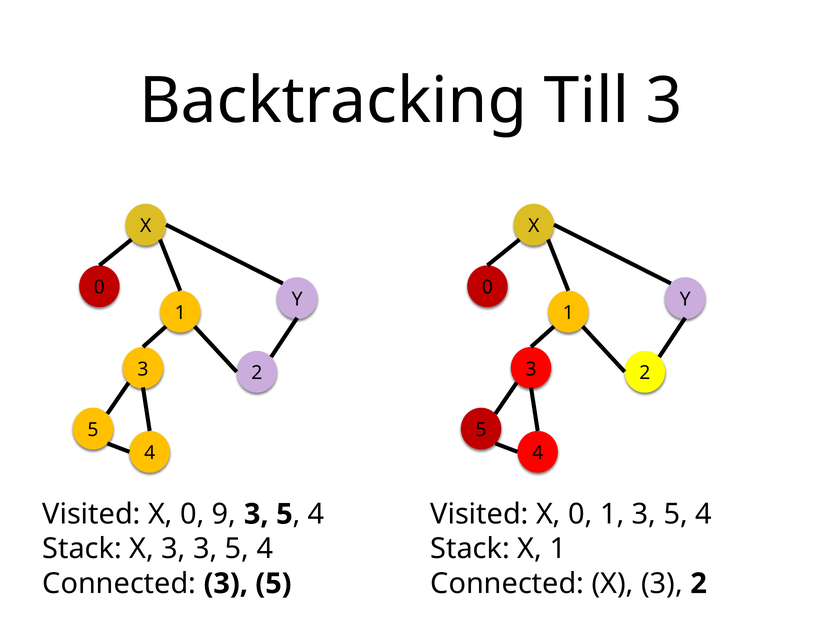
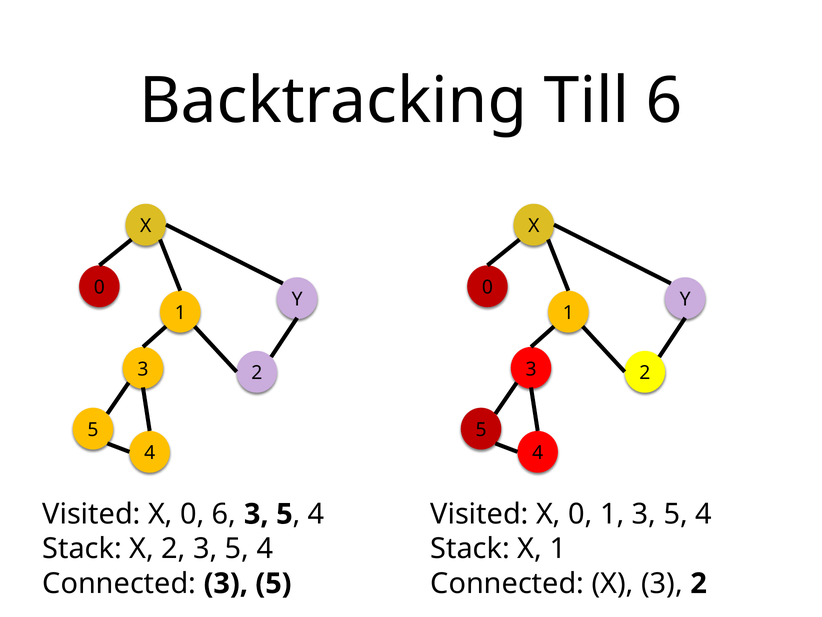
Till 3: 3 -> 6 (664, 101)
0 9: 9 -> 6 (224, 514)
Stack X 3: 3 -> 2 (174, 548)
